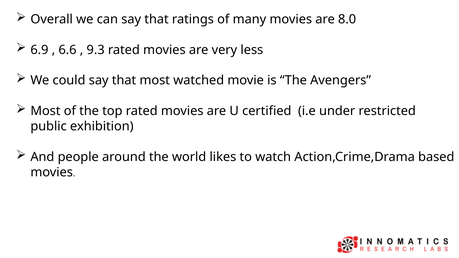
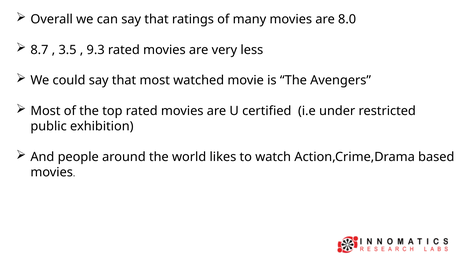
6.9: 6.9 -> 8.7 (39, 50)
6.6: 6.6 -> 3.5 (68, 50)
